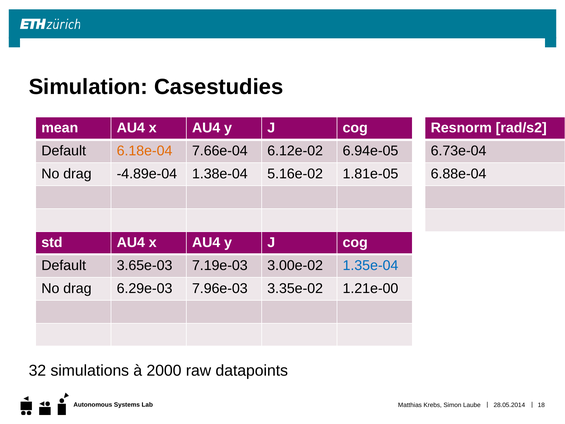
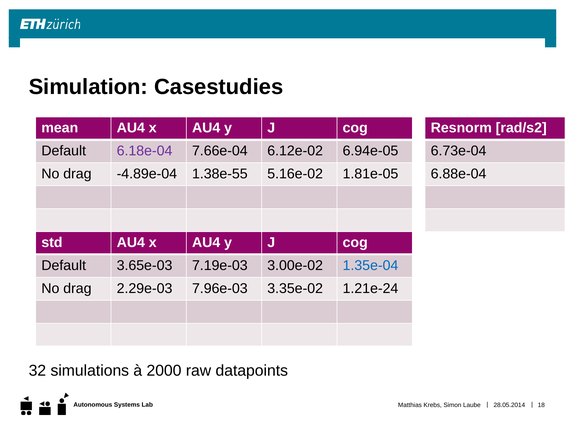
6.18e-04 colour: orange -> purple (145, 151)
1.38e-04: 1.38e-04 -> 1.38e-55 (220, 174)
6.29e-03: 6.29e-03 -> 2.29e-03 (145, 288)
1.21e-00: 1.21e-00 -> 1.21e-24 (370, 288)
